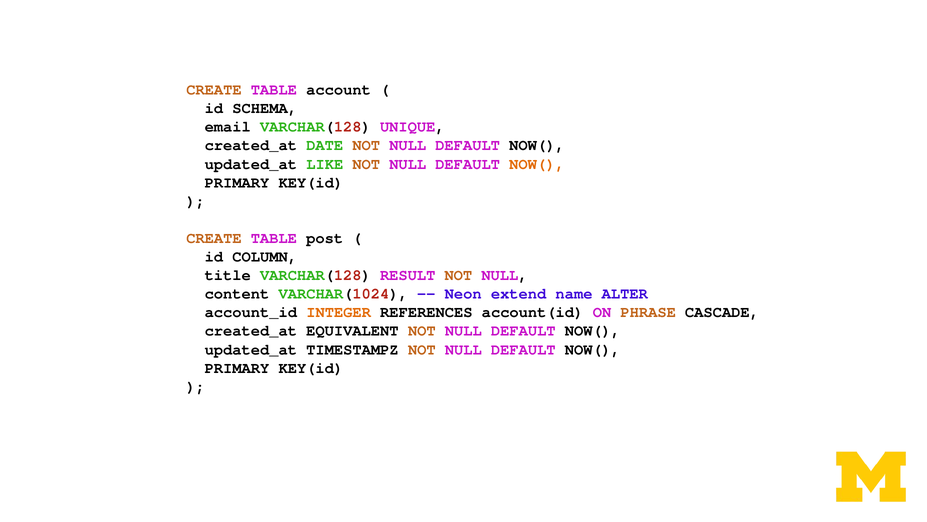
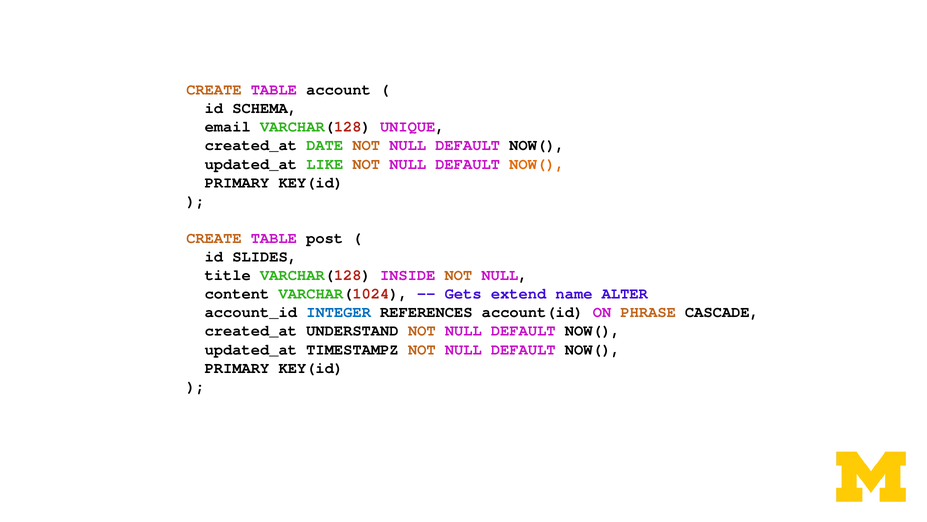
COLUMN: COLUMN -> SLIDES (265, 256)
RESULT: RESULT -> INSIDE (408, 275)
Neon: Neon -> Gets (463, 293)
INTEGER colour: orange -> blue (339, 312)
EQUIVALENT: EQUIVALENT -> UNDERSTAND (352, 331)
